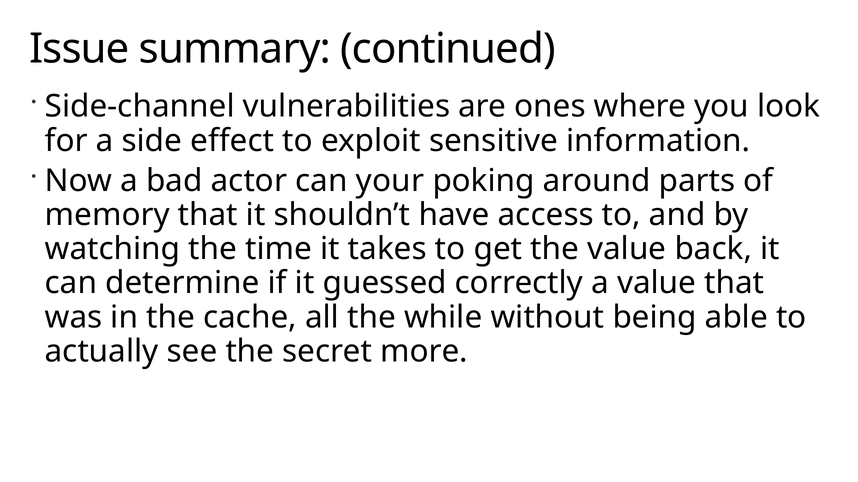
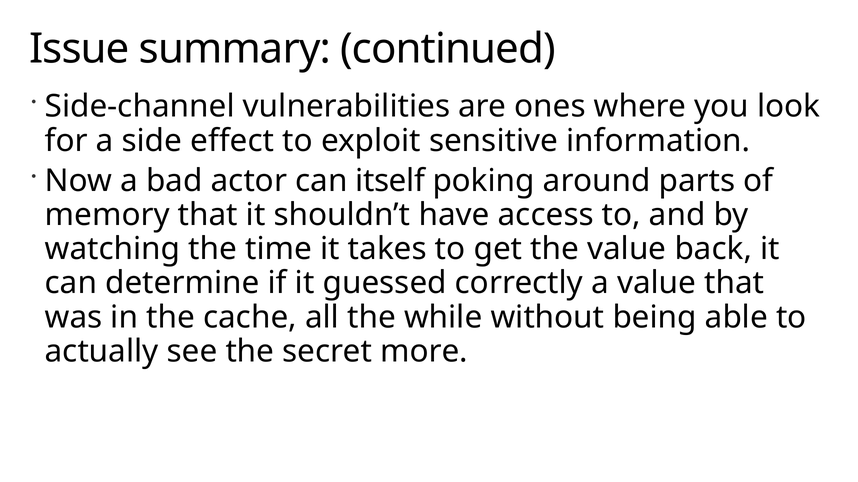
your: your -> itself (390, 181)
